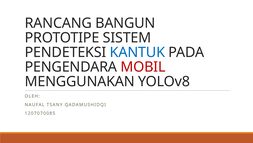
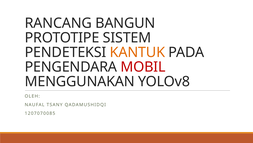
KANTUK colour: blue -> orange (137, 52)
